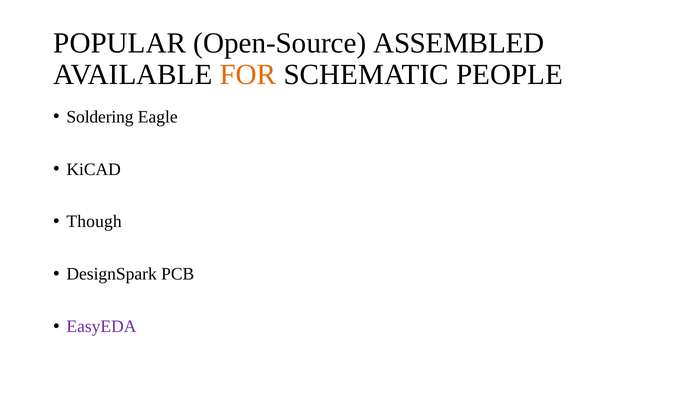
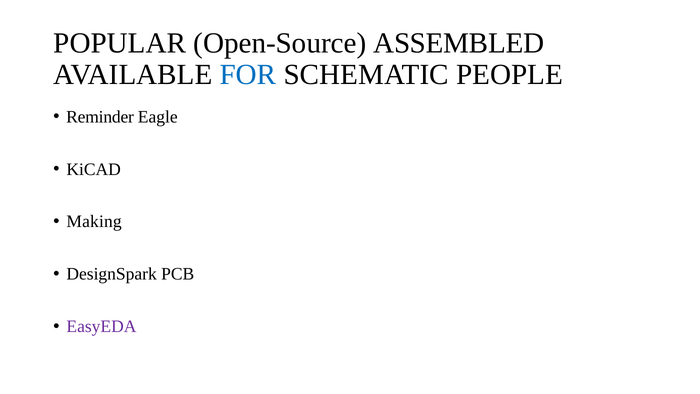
FOR colour: orange -> blue (248, 75)
Soldering: Soldering -> Reminder (100, 117)
Though: Though -> Making (94, 222)
